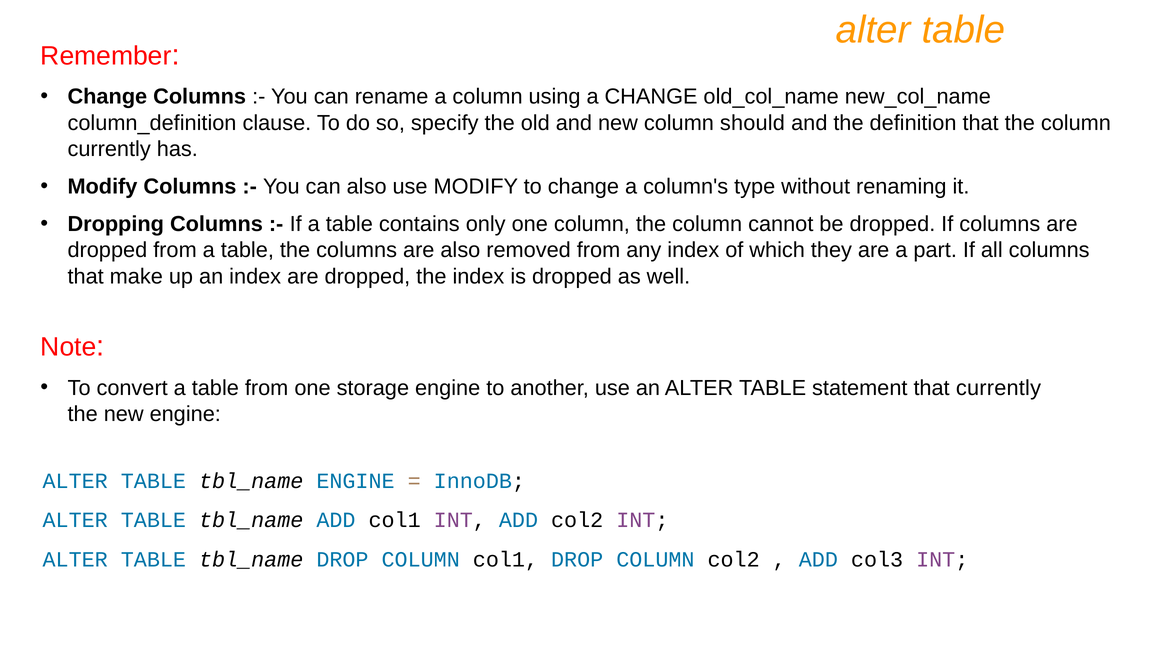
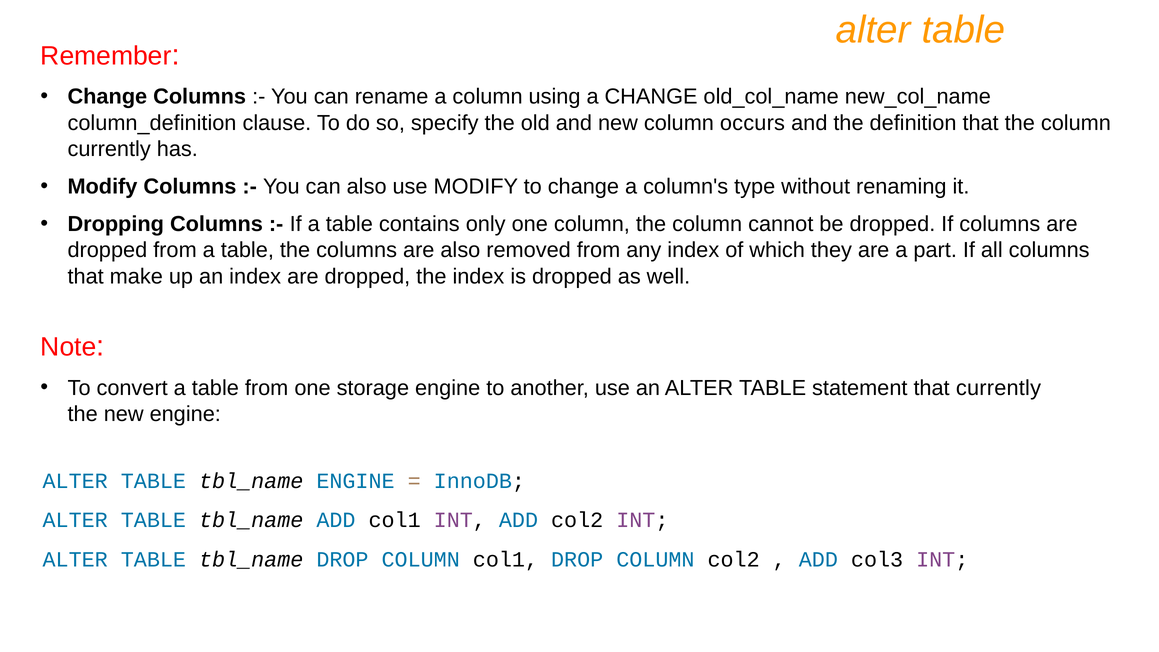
should: should -> occurs (752, 123)
